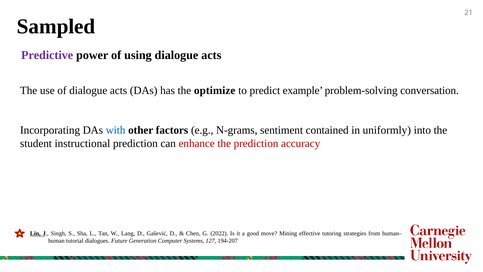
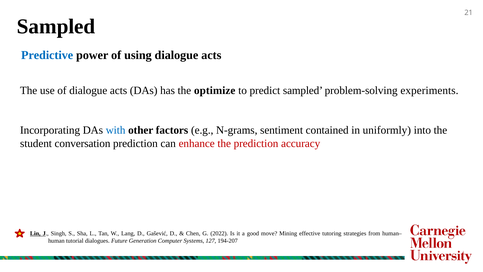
Predictive colour: purple -> blue (47, 55)
predict example: example -> sampled (303, 90)
conversation: conversation -> experiments (429, 90)
instructional: instructional -> conversation (83, 143)
